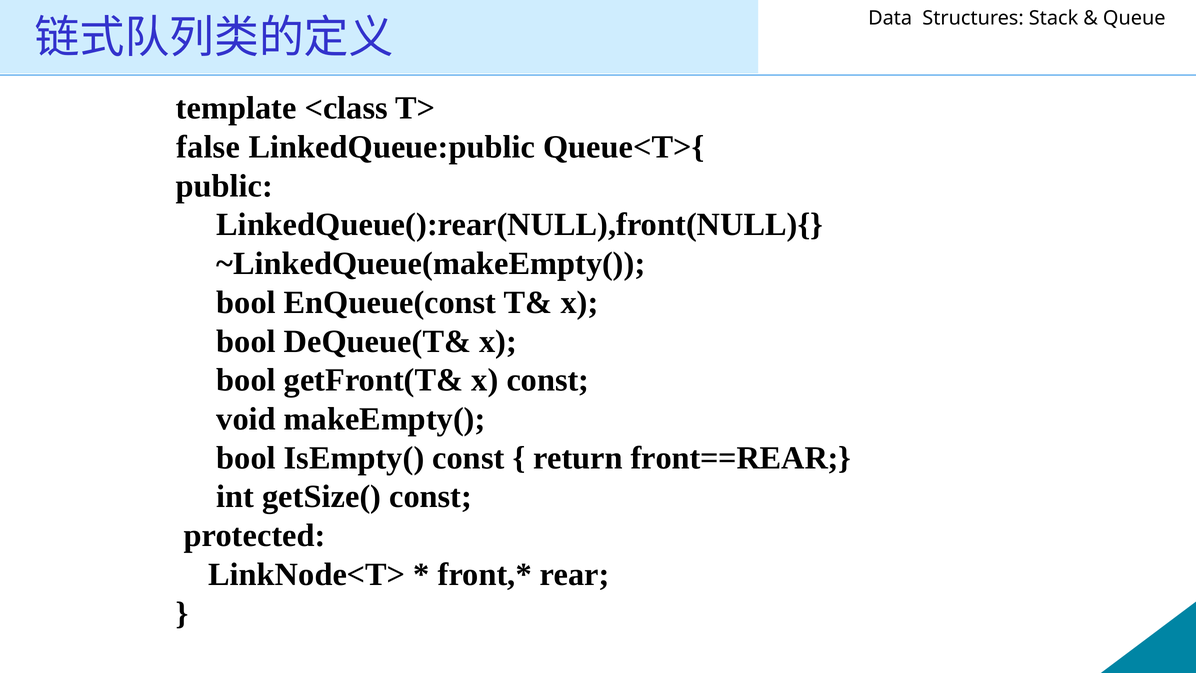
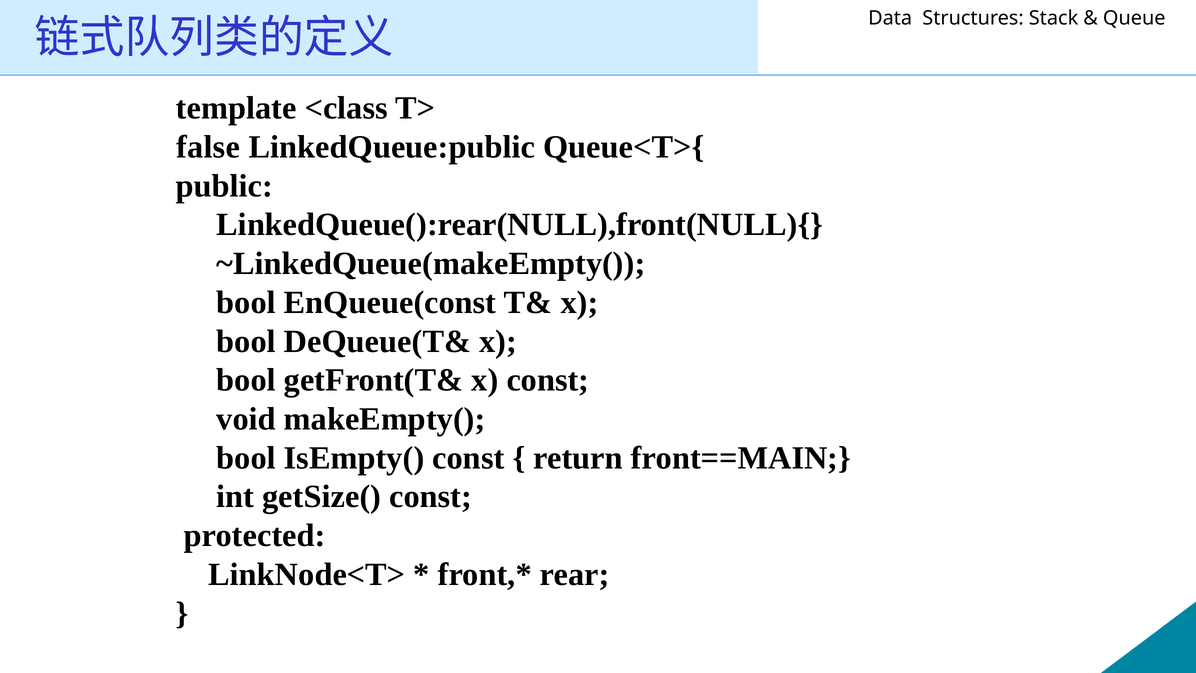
front==REAR: front==REAR -> front==MAIN (741, 458)
